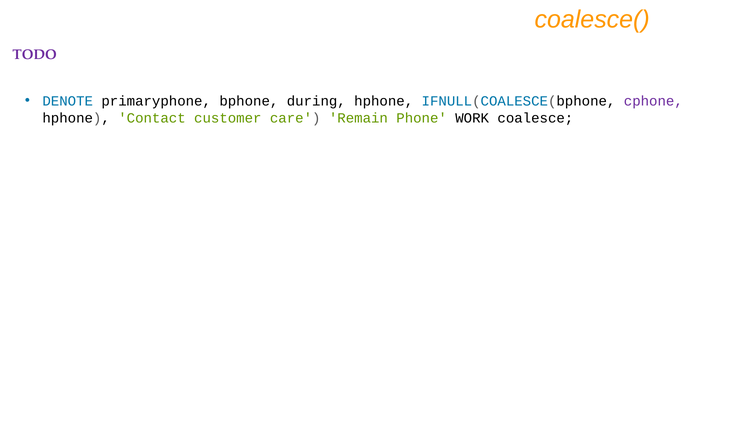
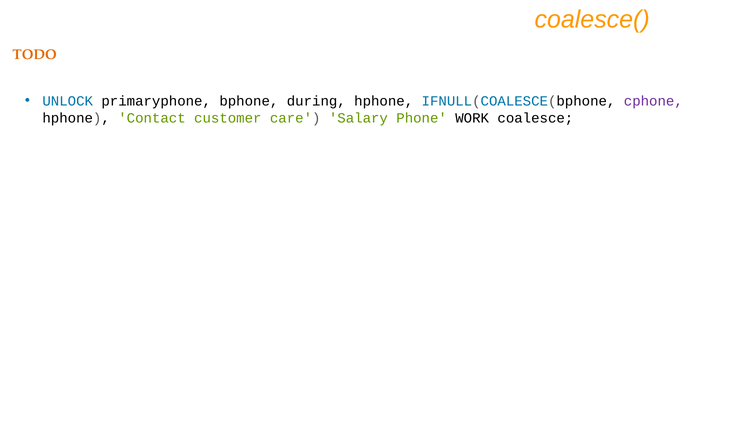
TODO colour: purple -> orange (35, 55)
DENOTE: DENOTE -> UNLOCK (68, 101)
Remain: Remain -> Salary (358, 118)
